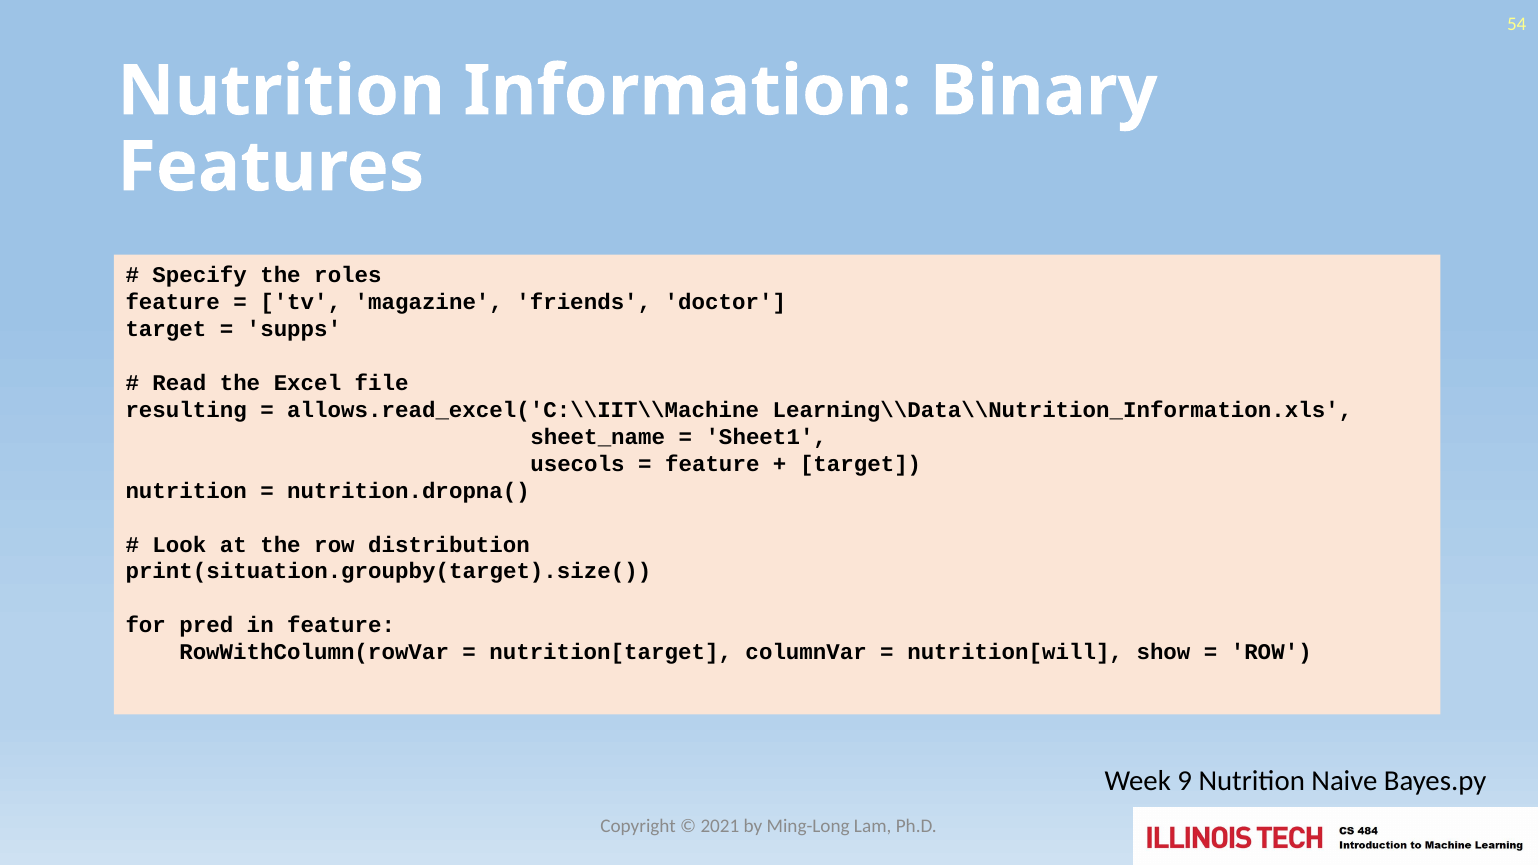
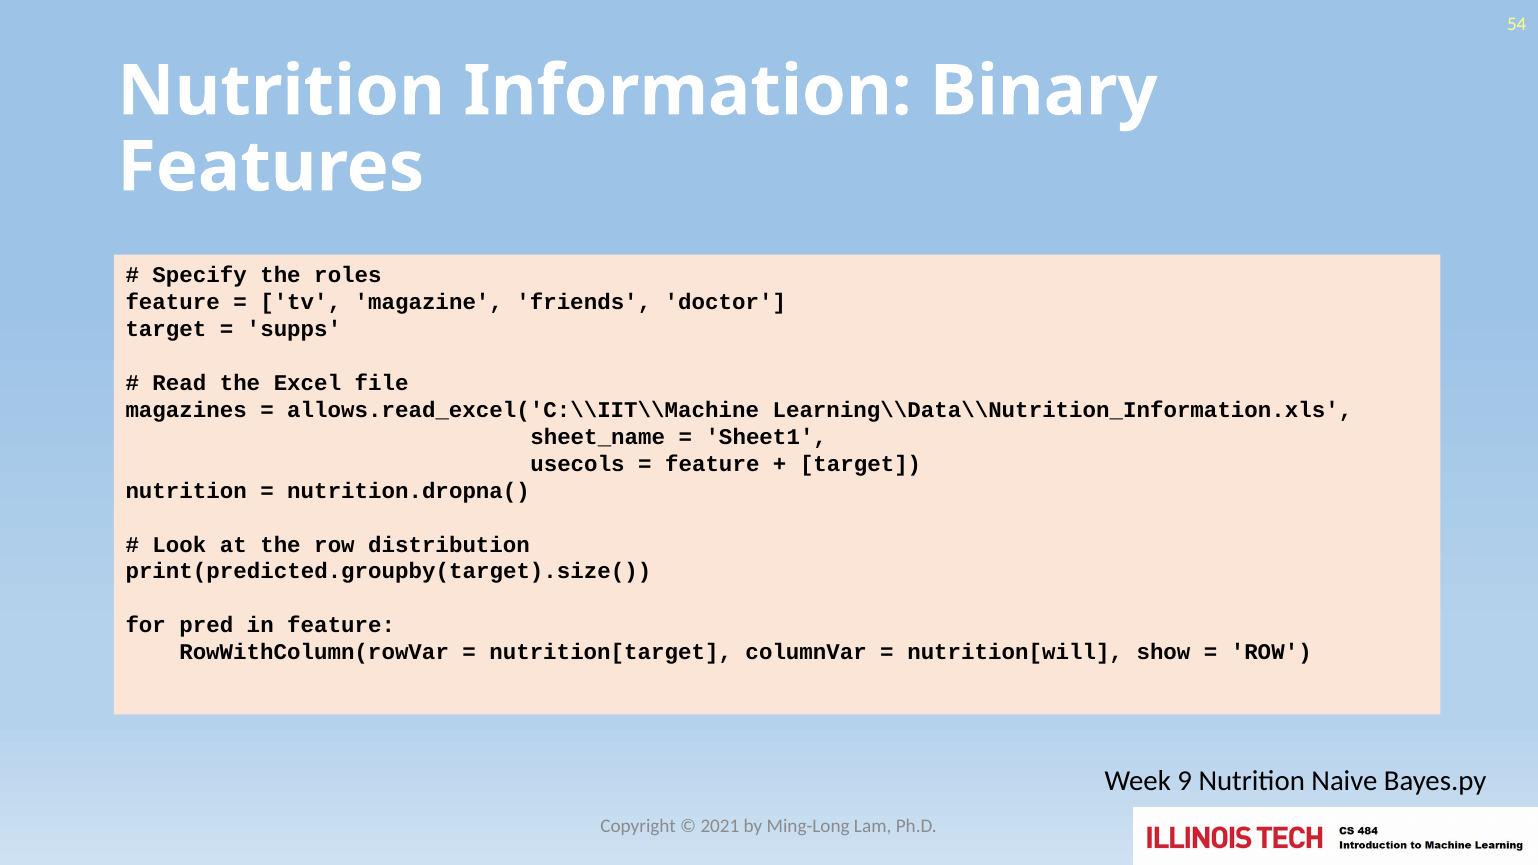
resulting: resulting -> magazines (186, 410)
print(situation.groupby(target).size(: print(situation.groupby(target).size( -> print(predicted.groupby(target).size( (388, 572)
